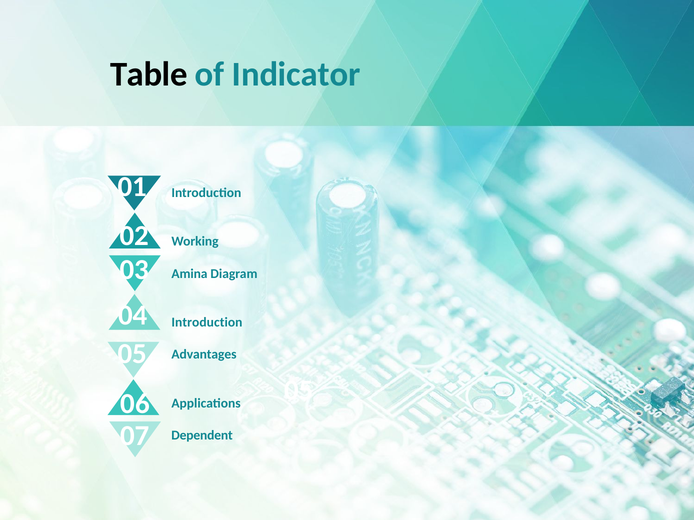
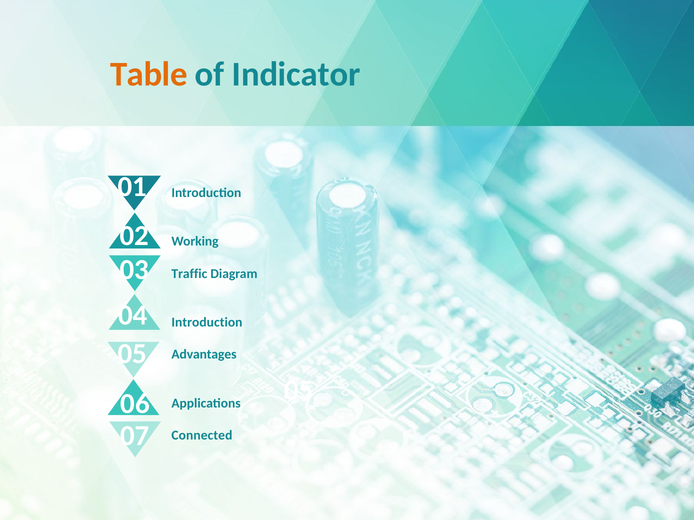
Table colour: black -> orange (149, 74)
Amina: Amina -> Traffic (189, 274)
Dependent: Dependent -> Connected (202, 436)
